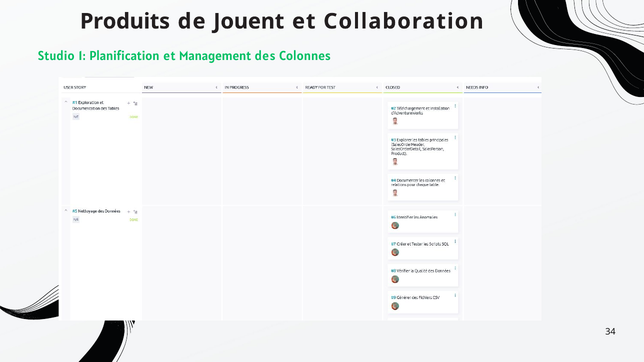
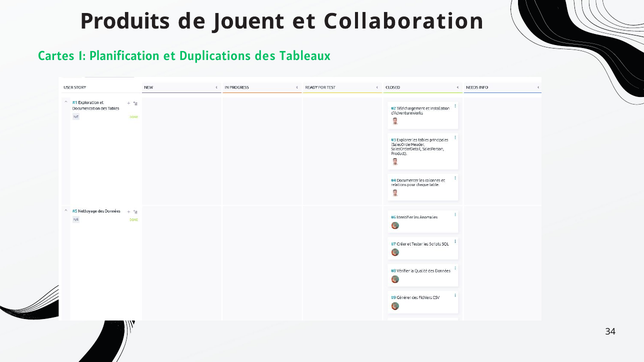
Studio: Studio -> Cartes (56, 56)
Management: Management -> Duplications (215, 56)
Colonnes: Colonnes -> Tableaux (305, 56)
